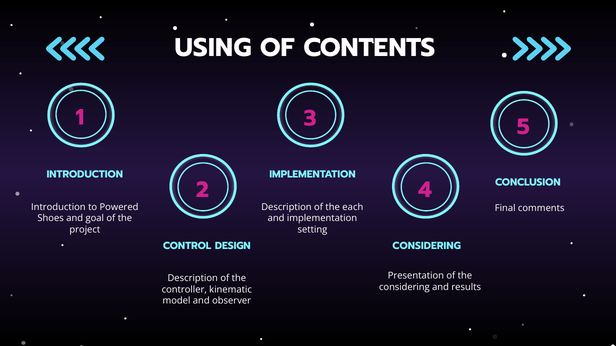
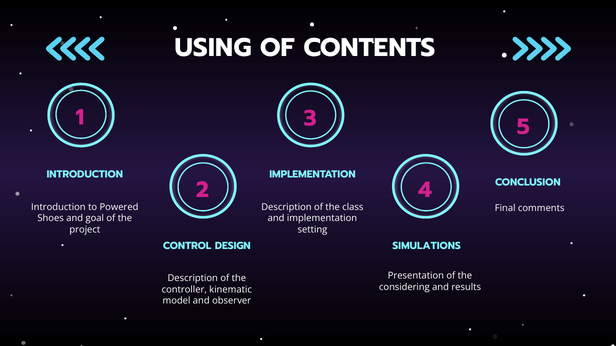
each: each -> class (353, 207)
CONSIDERING: CONSIDERING -> SIMULATIONS (427, 246)
